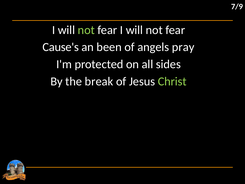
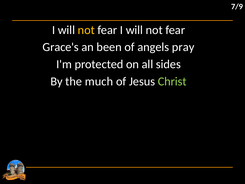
not colour: light green -> yellow (86, 30)
Cause's: Cause's -> Grace's (61, 47)
break: break -> much (99, 81)
